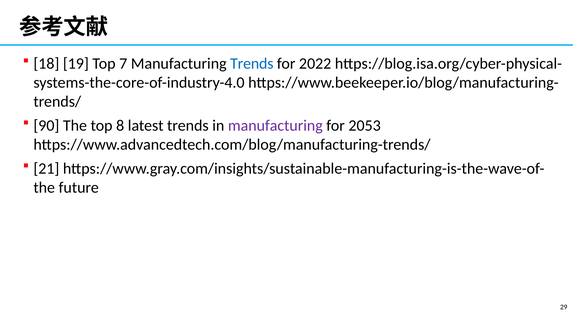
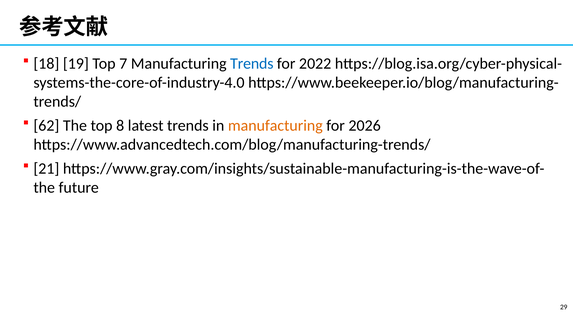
90: 90 -> 62 (46, 126)
manufacturing colour: purple -> orange (275, 126)
2053: 2053 -> 2026 (365, 126)
